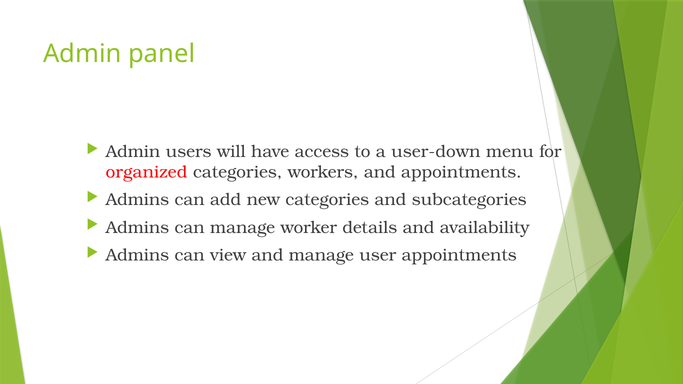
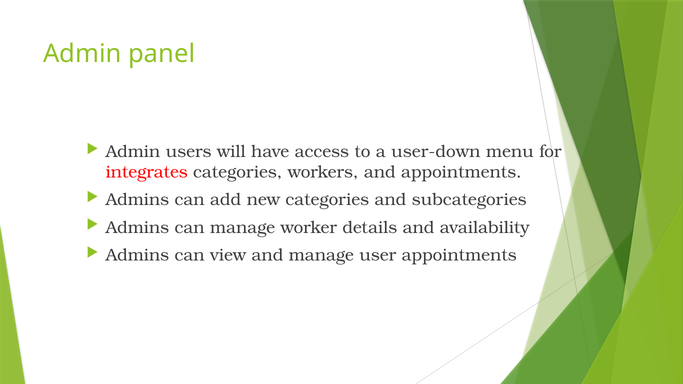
organized: organized -> integrates (147, 172)
